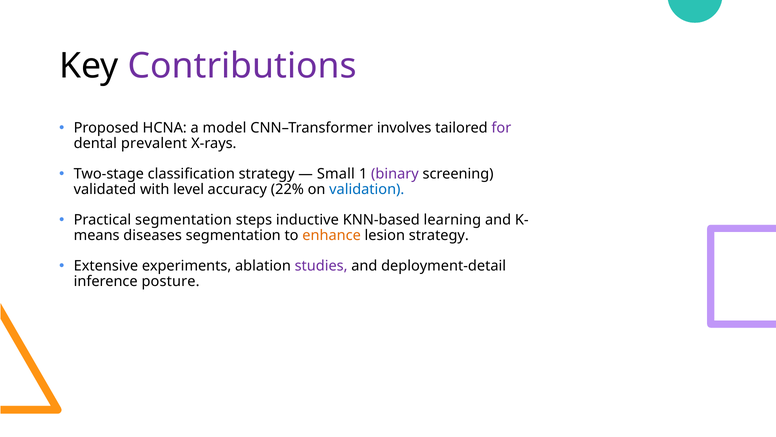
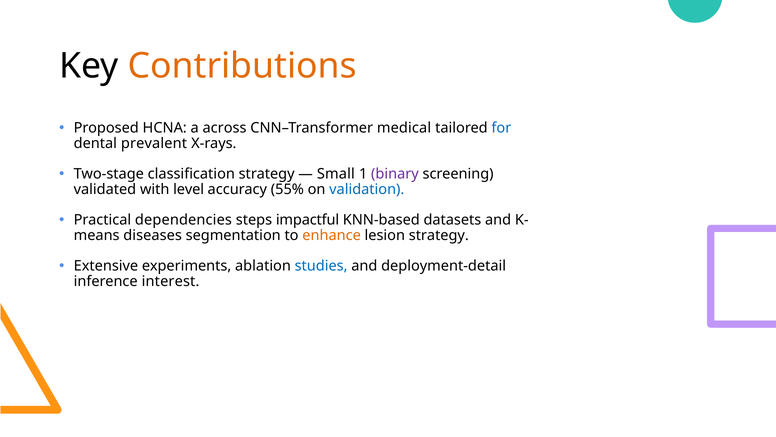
Contributions colour: purple -> orange (242, 66)
model: model -> across (225, 128)
involves: involves -> medical (404, 128)
for colour: purple -> blue (501, 128)
22%: 22% -> 55% (287, 189)
Practical segmentation: segmentation -> dependencies (183, 220)
inductive: inductive -> impactful (308, 220)
learning: learning -> datasets (452, 220)
studies colour: purple -> blue (321, 266)
posture: posture -> interest (171, 281)
